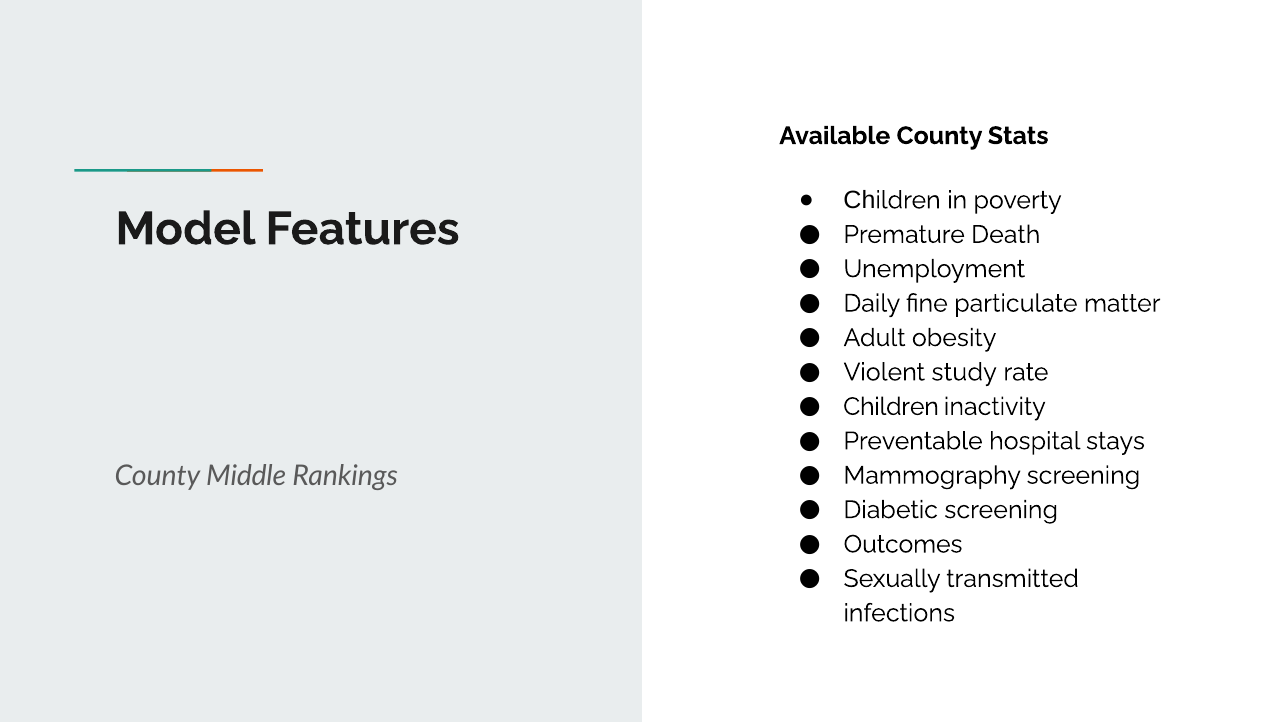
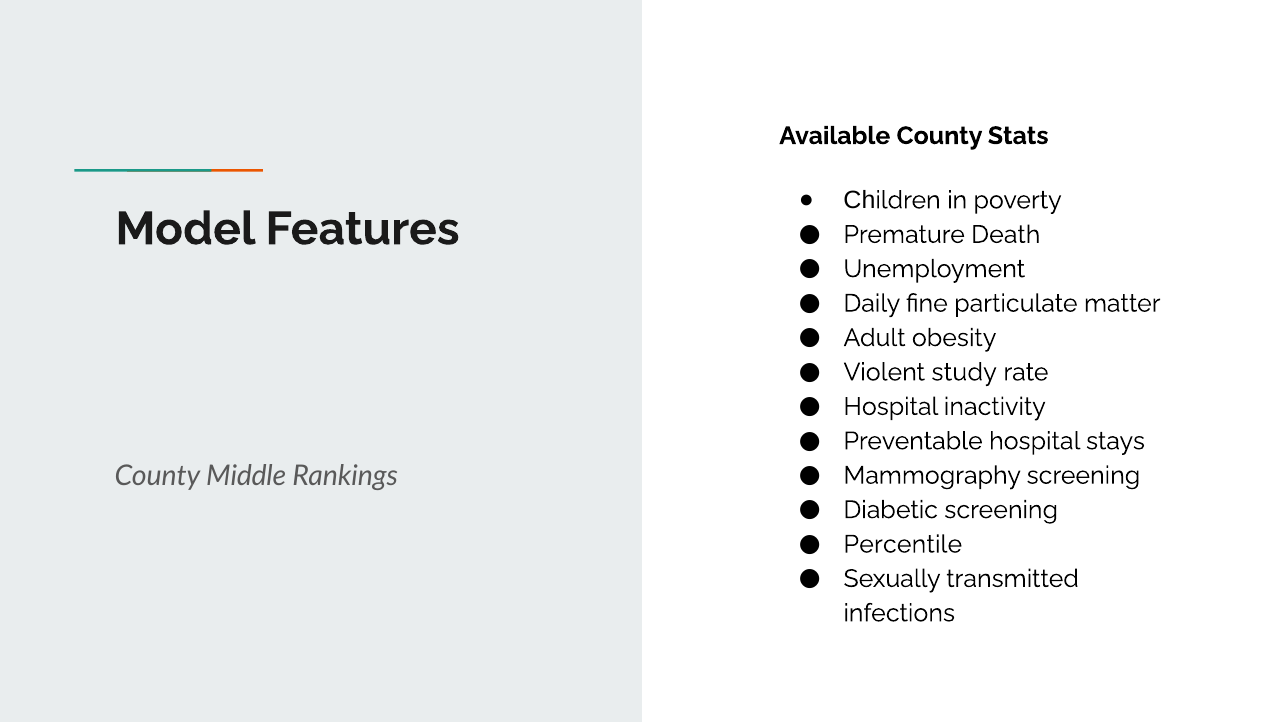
Children: Children -> Hospital (891, 407)
Outcomes: Outcomes -> Percentile (903, 544)
